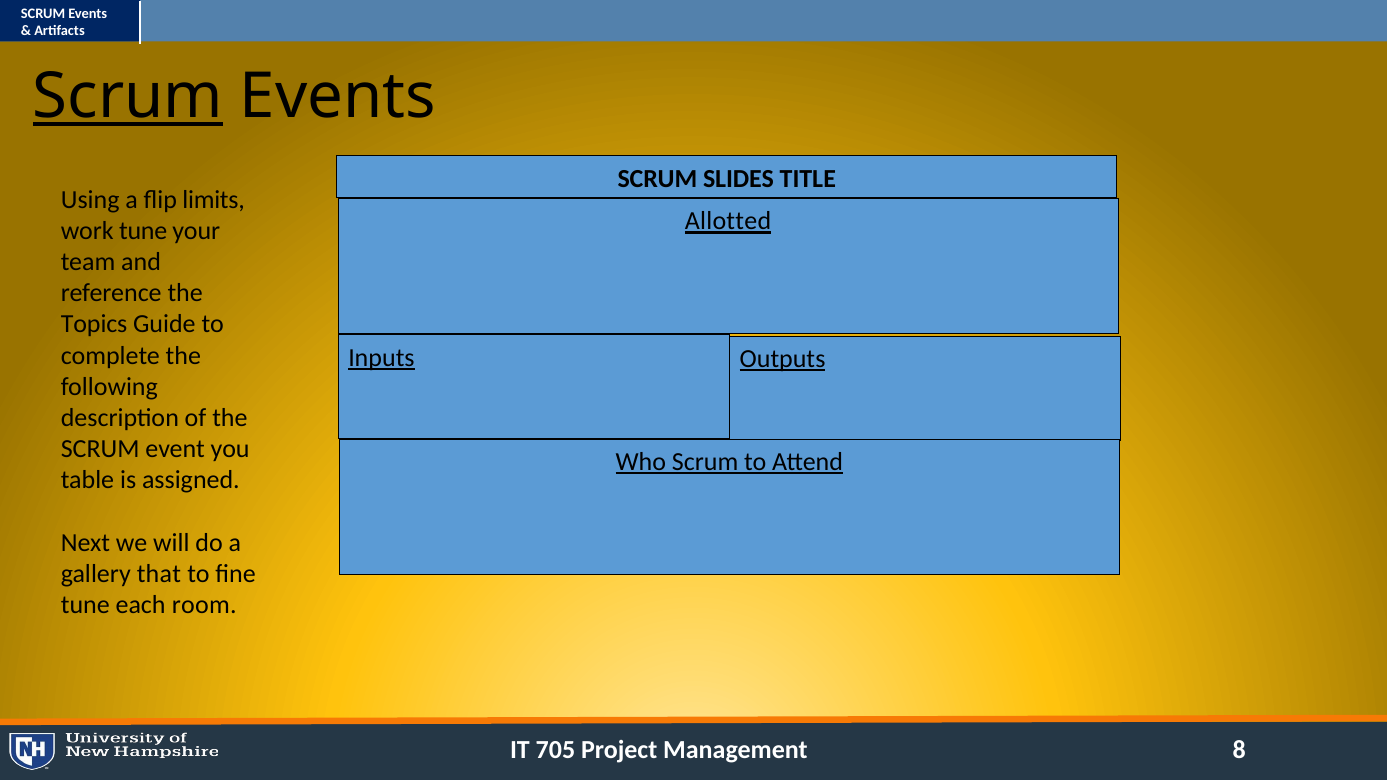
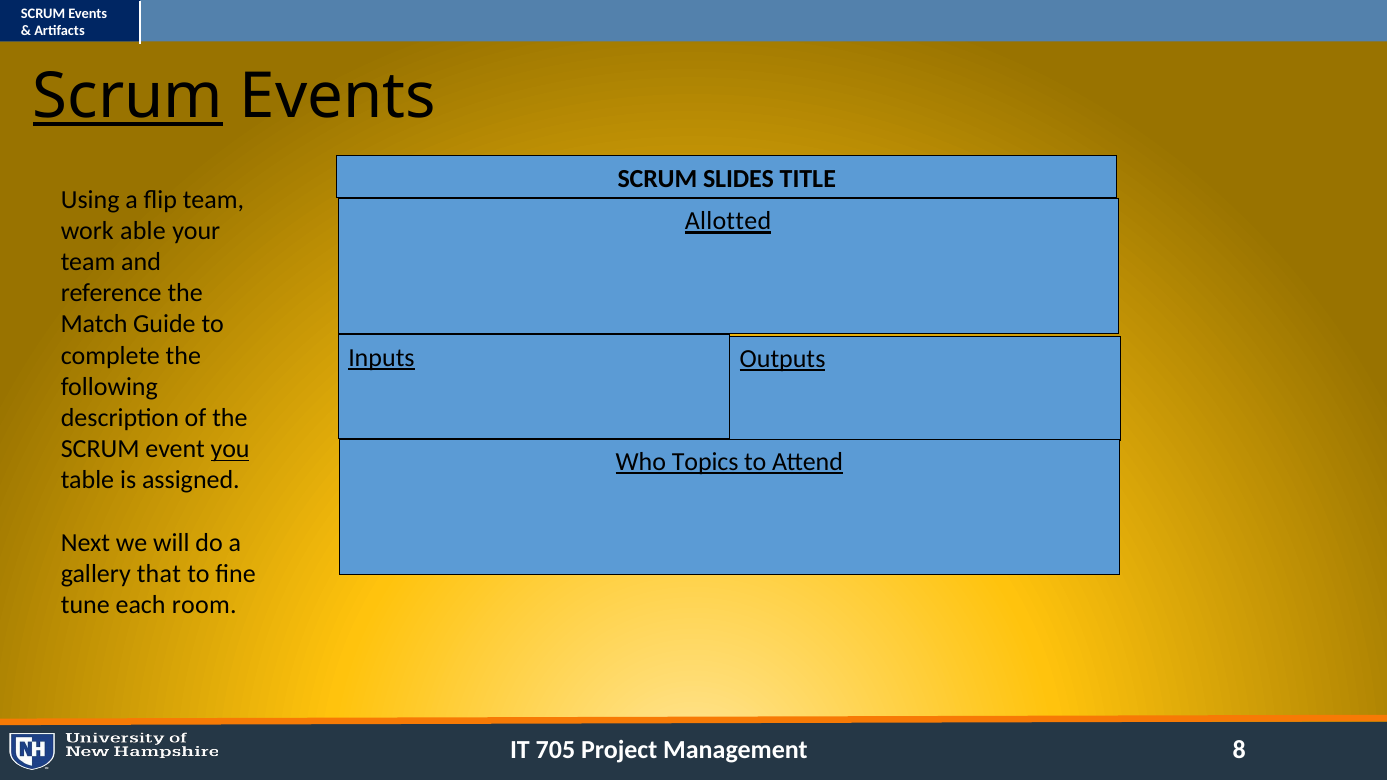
flip limits: limits -> team (213, 200)
work tune: tune -> able (143, 231)
Topics: Topics -> Match (94, 324)
you underline: none -> present (230, 449)
Who Scrum: Scrum -> Topics (705, 462)
